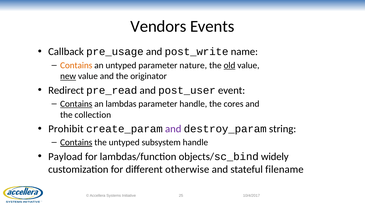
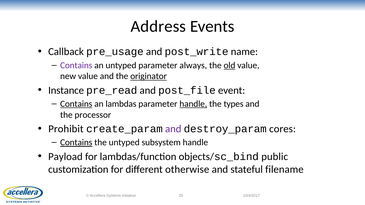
Vendors: Vendors -> Address (158, 26)
Contains colour: orange -> purple (76, 65)
nature: nature -> always (193, 65)
new underline: present -> none (68, 76)
originator underline: none -> present (149, 76)
Redirect: Redirect -> Instance (66, 90)
post_user: post_user -> post_file (187, 90)
handle underline: none -> present (193, 104)
cores: cores -> types (234, 104)
collection: collection -> processor (93, 115)
string: string -> cores (283, 129)
widely: widely -> public (275, 157)
